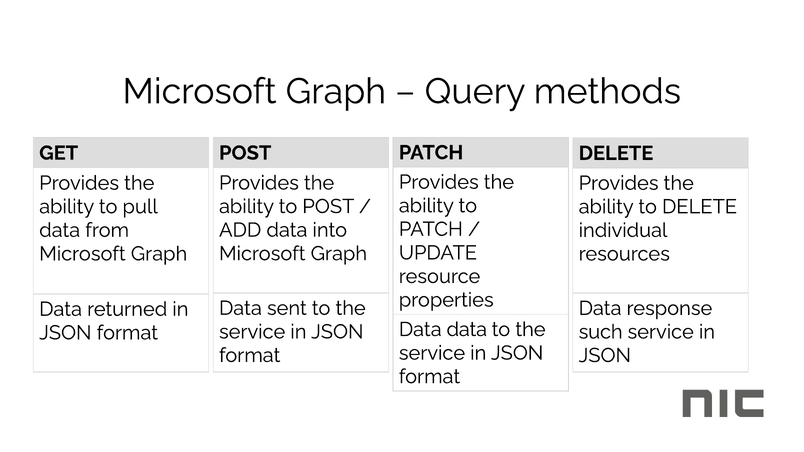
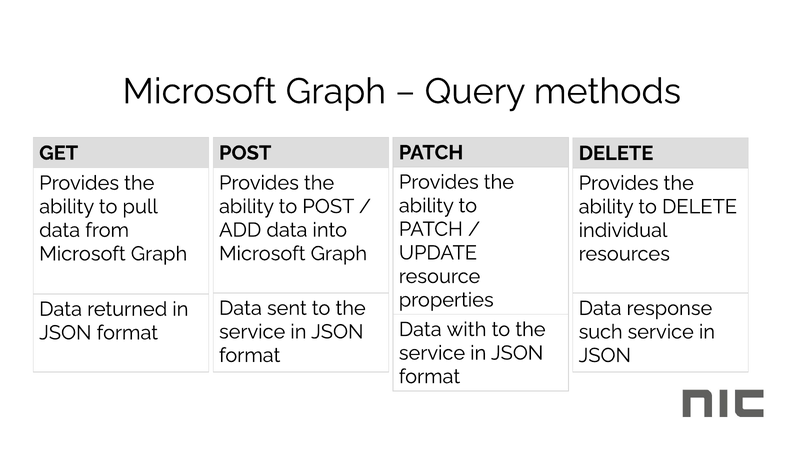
Data data: data -> with (467, 330)
